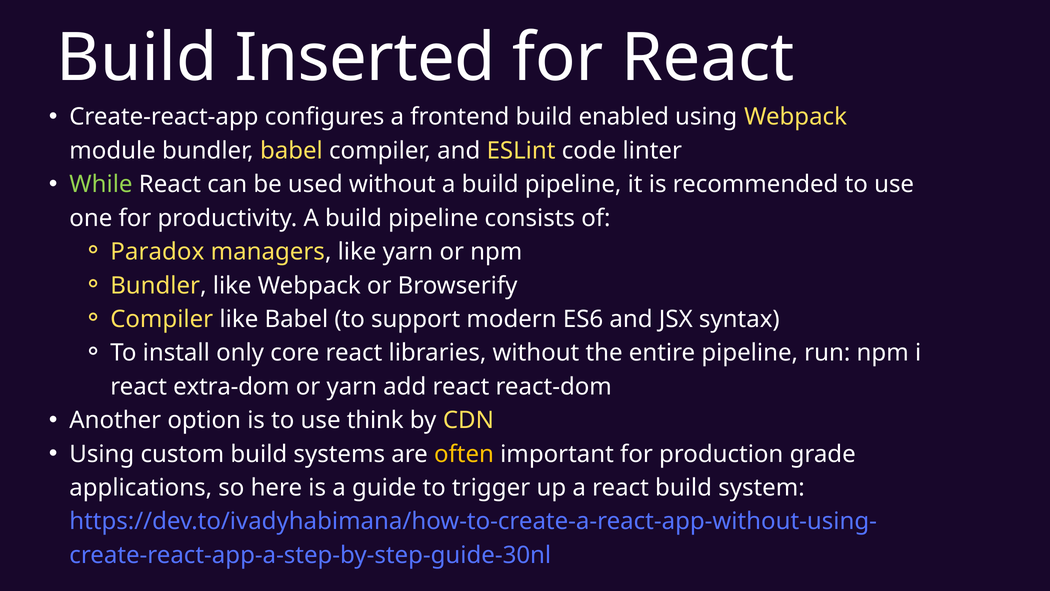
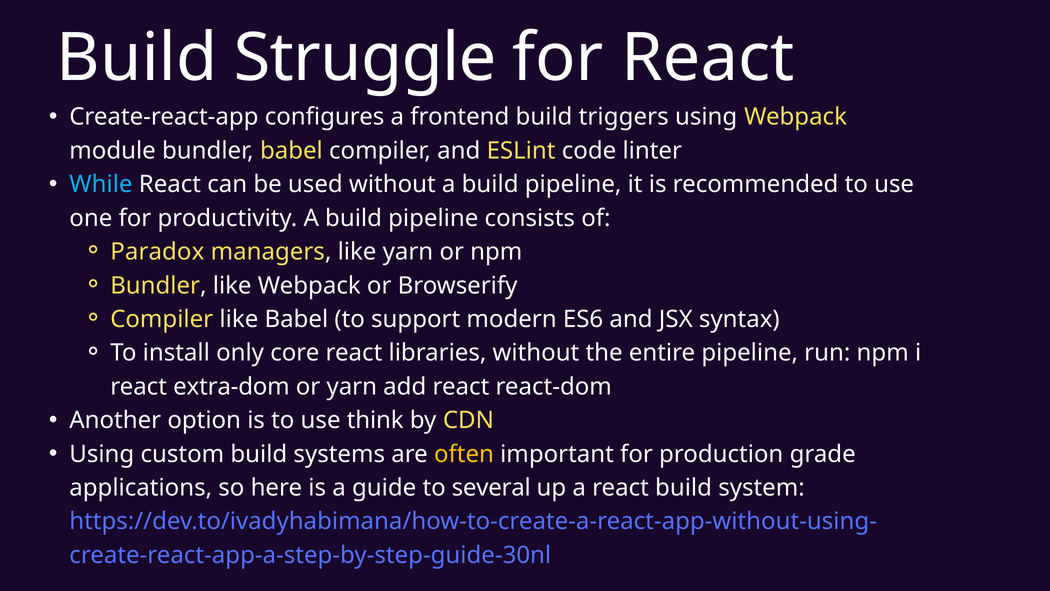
Inserted: Inserted -> Struggle (365, 58)
enabled: enabled -> triggers (624, 117)
While colour: light green -> light blue (101, 184)
trigger: trigger -> several (491, 488)
